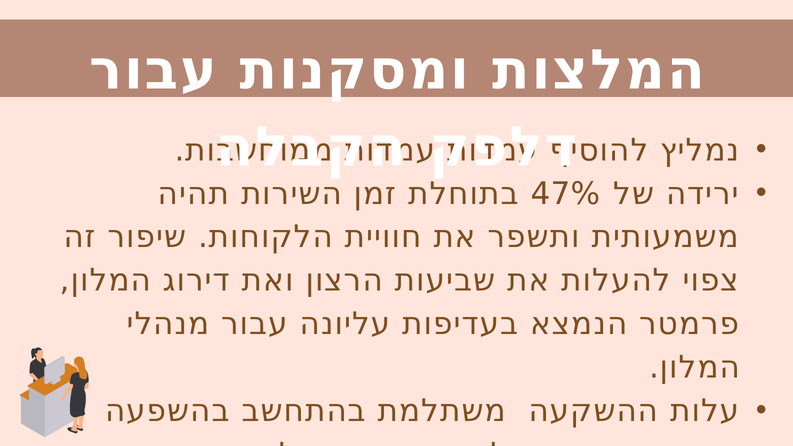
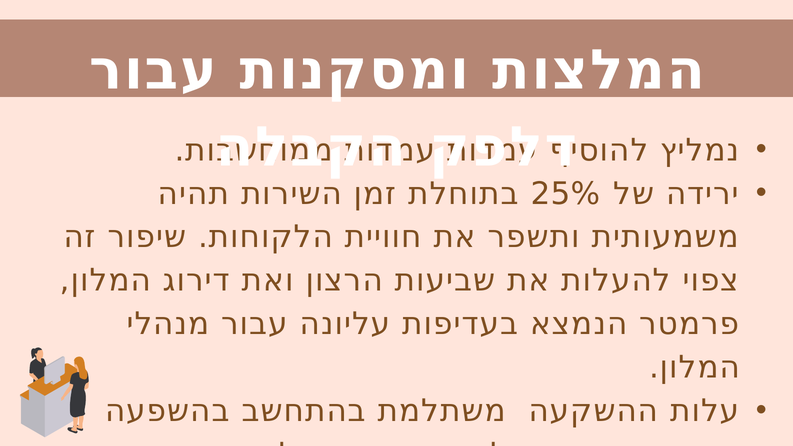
47%: 47% -> 25% (566, 194)
